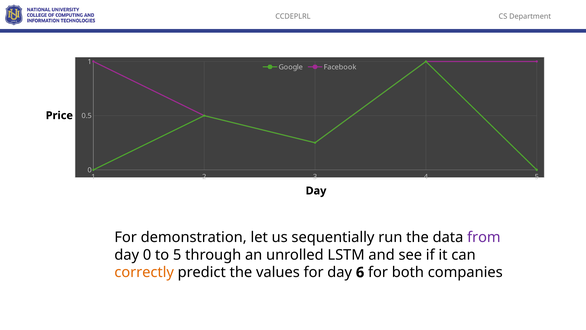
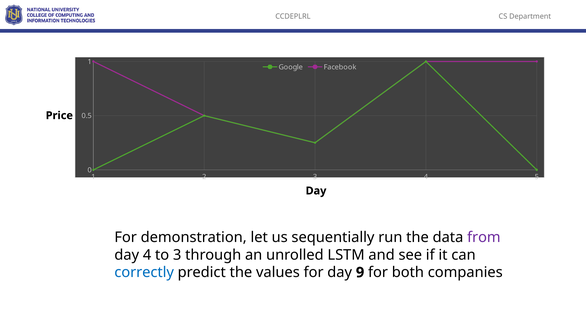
day 0: 0 -> 4 (147, 255)
to 5: 5 -> 3 (177, 255)
correctly colour: orange -> blue (144, 272)
6: 6 -> 9 (360, 272)
